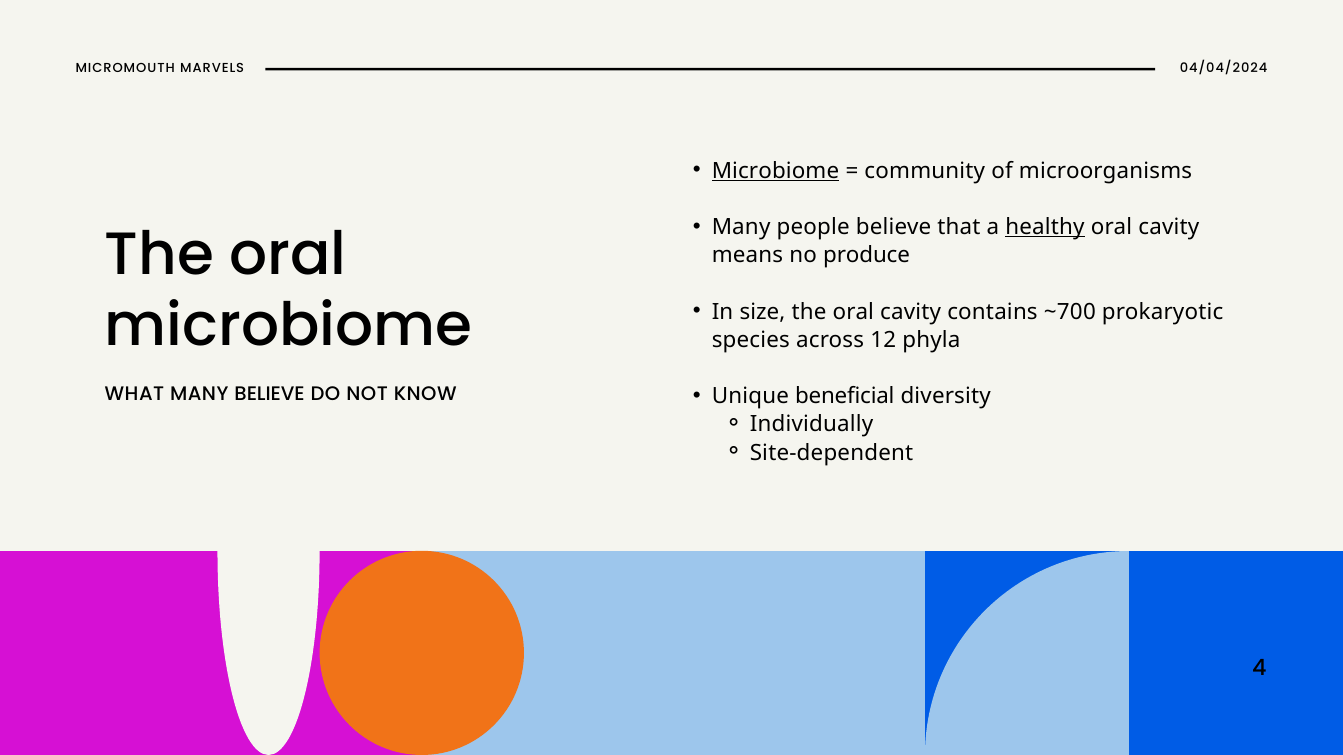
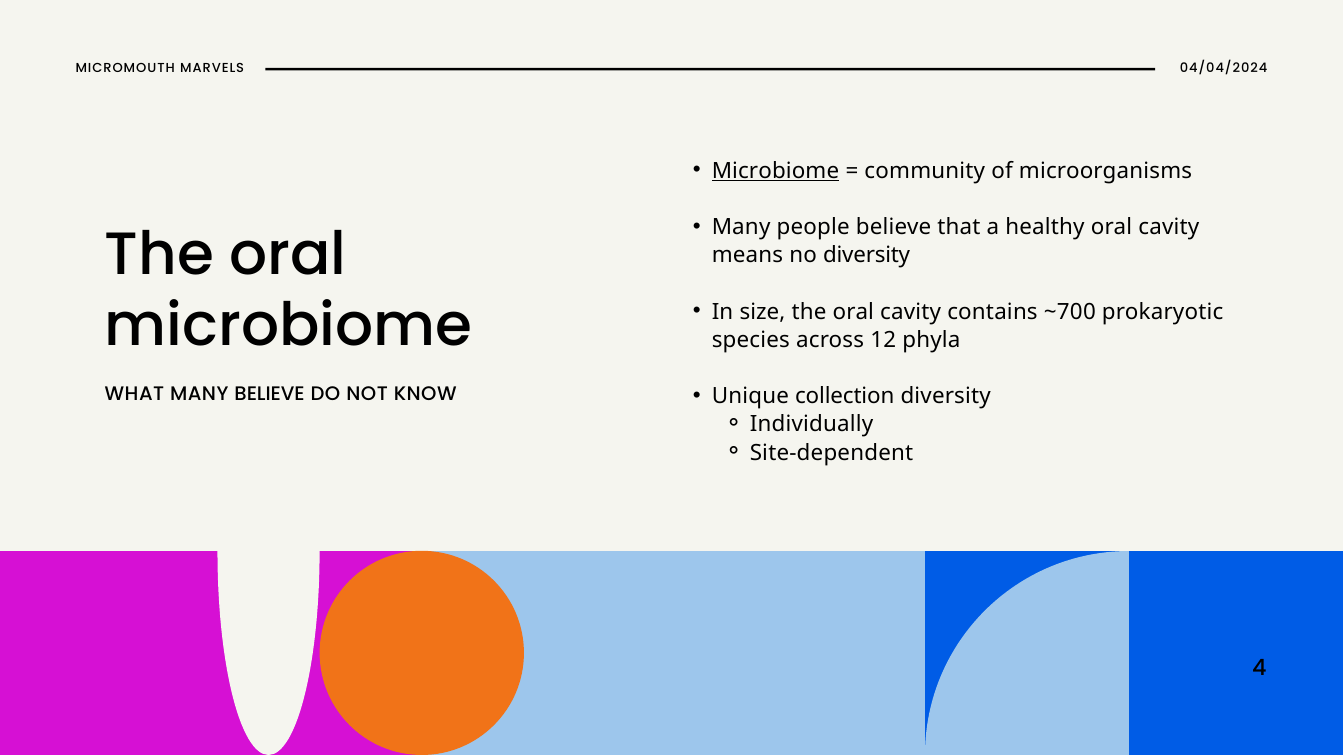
healthy underline: present -> none (1045, 227)
no produce: produce -> diversity (867, 256)
beneficial: beneficial -> collection (845, 397)
